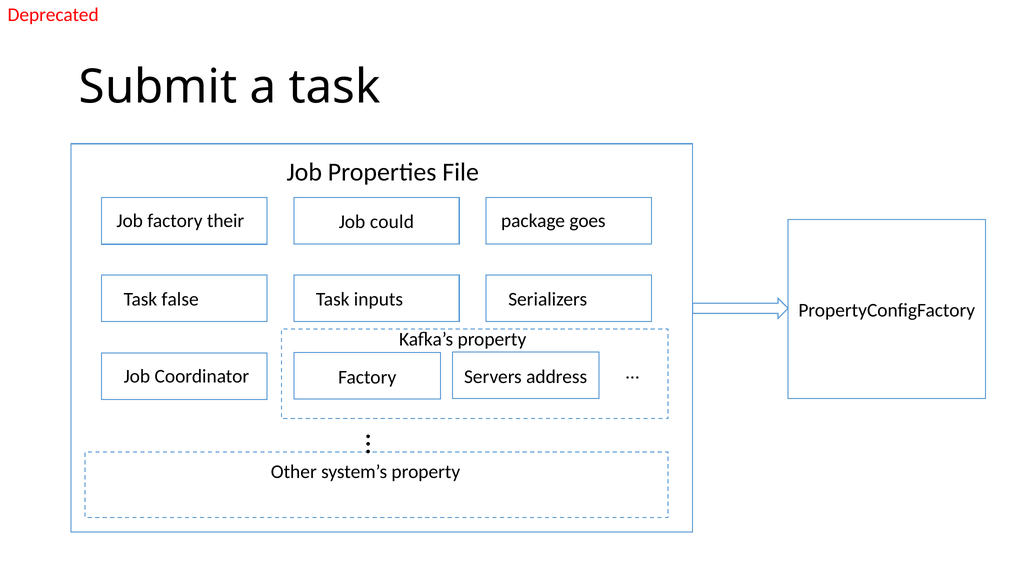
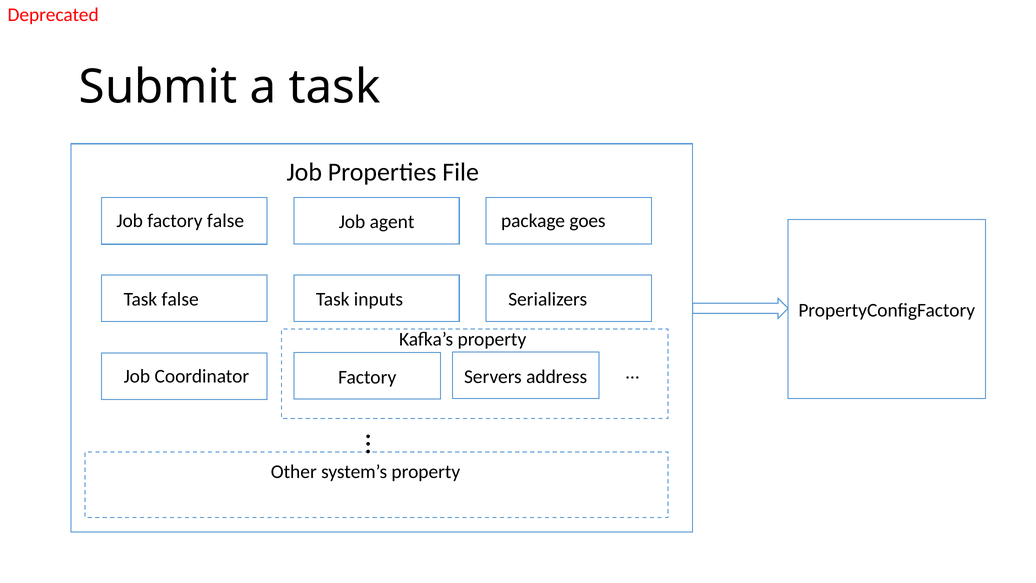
factory their: their -> false (226, 221)
could: could -> agent (392, 222)
